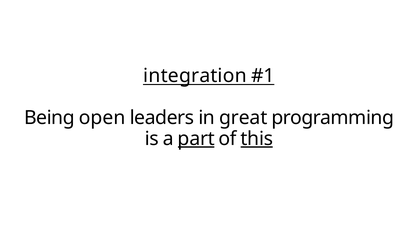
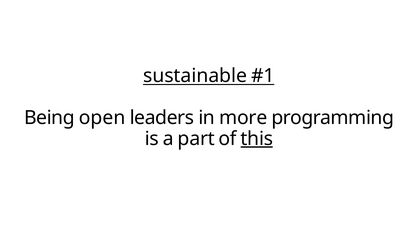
integration: integration -> sustainable (195, 76)
great: great -> more (243, 118)
part underline: present -> none (196, 139)
